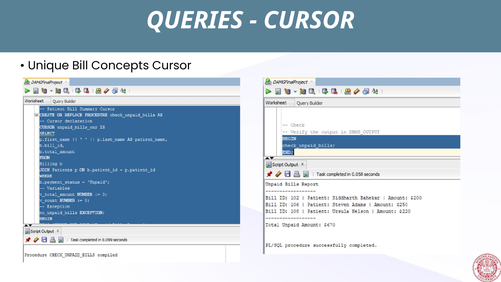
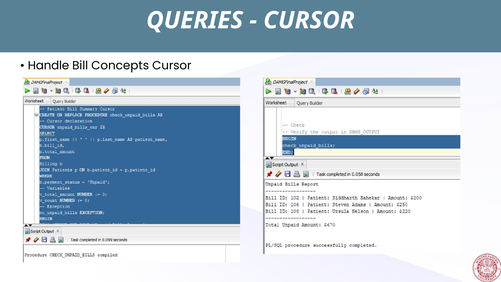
Unique: Unique -> Handle (49, 65)
